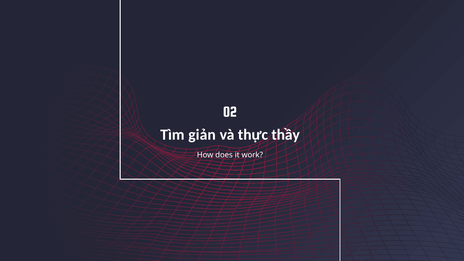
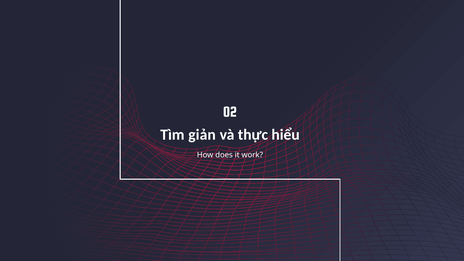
thầy: thầy -> hiểu (286, 135)
